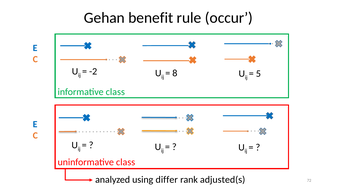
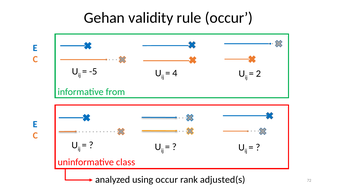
benefit: benefit -> validity (151, 18)
-2: -2 -> -5 (93, 72)
8: 8 -> 4 (175, 73)
5: 5 -> 2 (258, 74)
informative class: class -> from (115, 92)
using differ: differ -> occur (167, 180)
